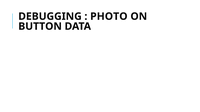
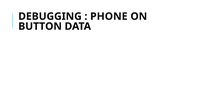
PHOTO: PHOTO -> PHONE (109, 16)
